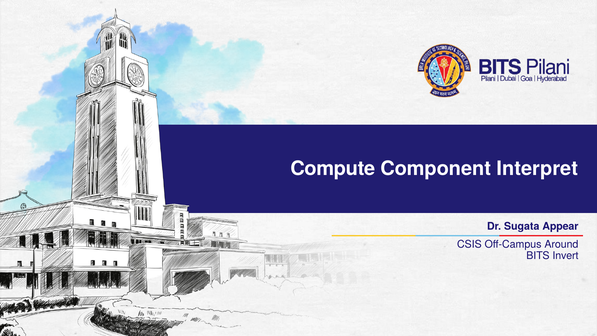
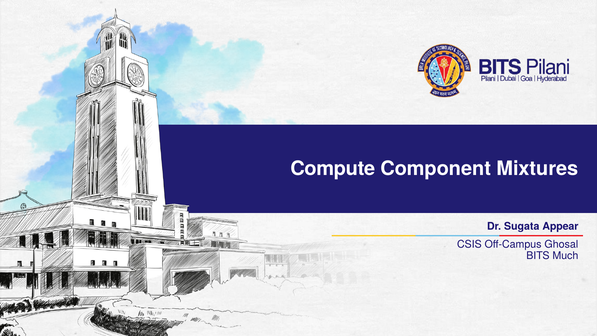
Interpret: Interpret -> Mixtures (537, 169)
Around: Around -> Ghosal (561, 244)
Invert: Invert -> Much (565, 256)
